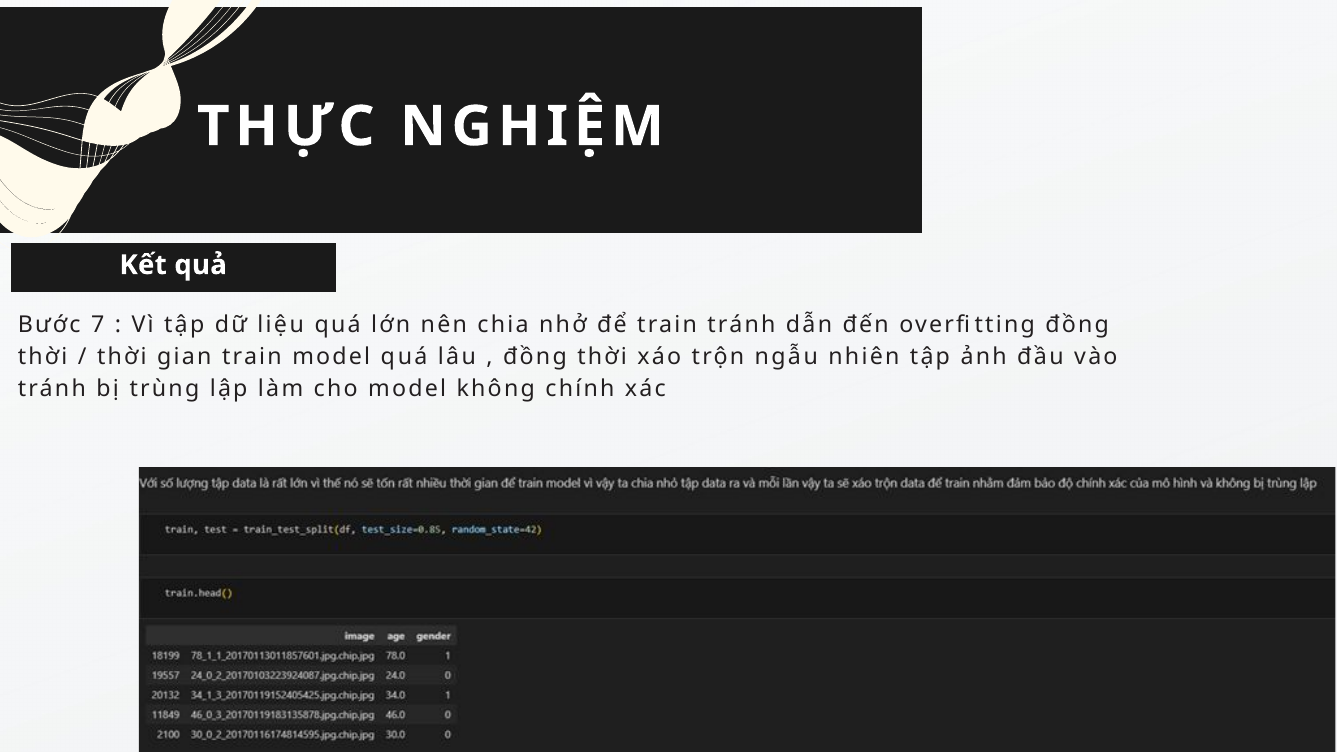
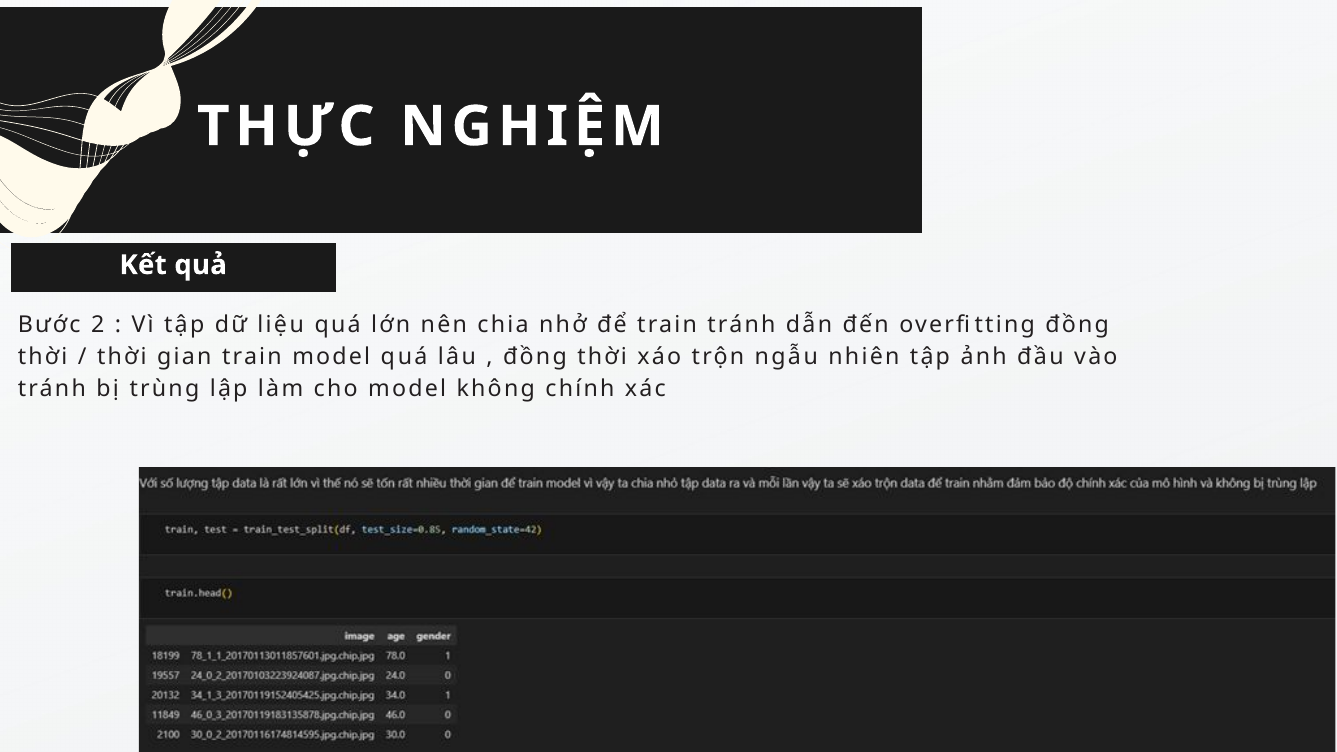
7: 7 -> 2 (98, 325)
